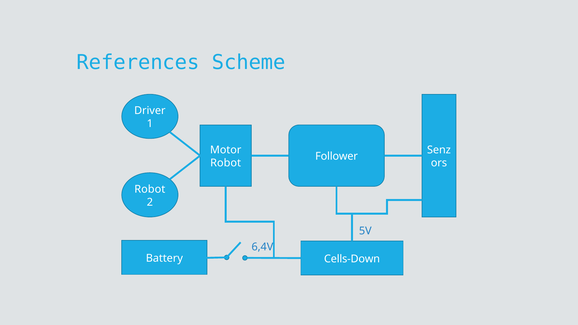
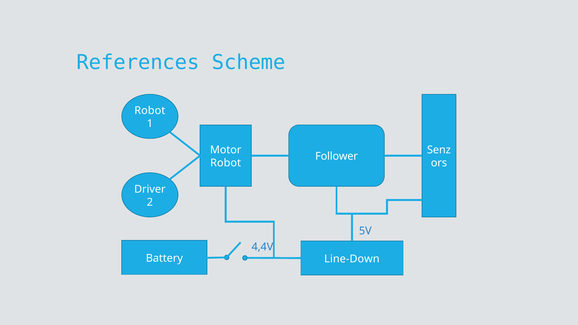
Driver: Driver -> Robot (150, 111)
Robot: Robot -> Driver (150, 189)
6,4V: 6,4V -> 4,4V (262, 247)
Cells-Down: Cells-Down -> Line-Down (352, 259)
